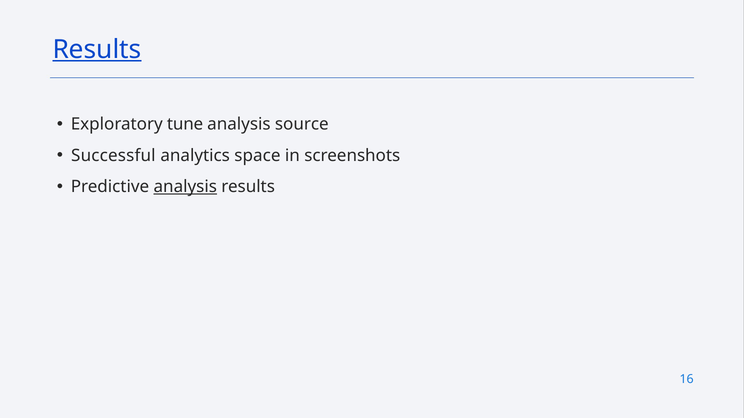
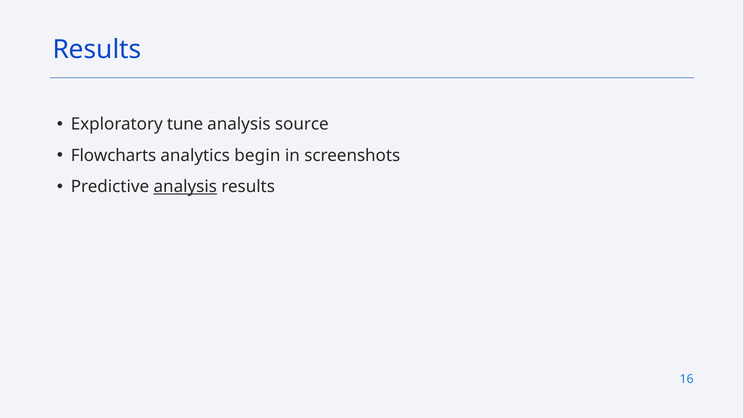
Results underline: present -> none (97, 50)
Successful: Successful -> Flowcharts (114, 156)
space: space -> begin (257, 156)
